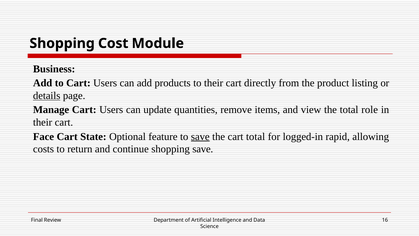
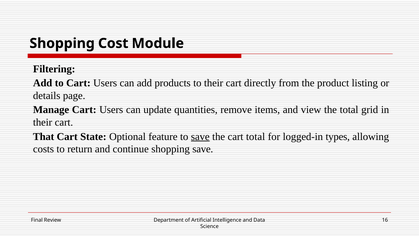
Business: Business -> Filtering (54, 69)
details underline: present -> none (47, 96)
role: role -> grid (370, 110)
Face: Face -> That (44, 136)
rapid: rapid -> types (338, 136)
